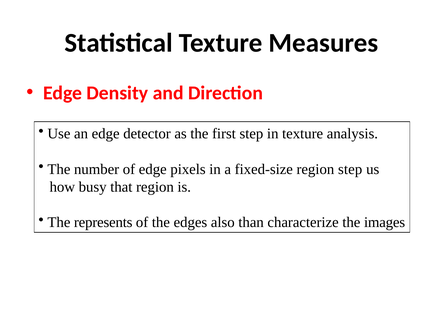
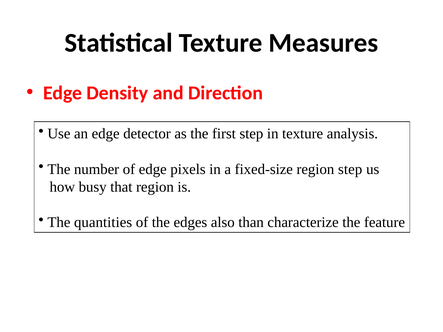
represents: represents -> quantities (103, 222)
images: images -> feature (385, 222)
